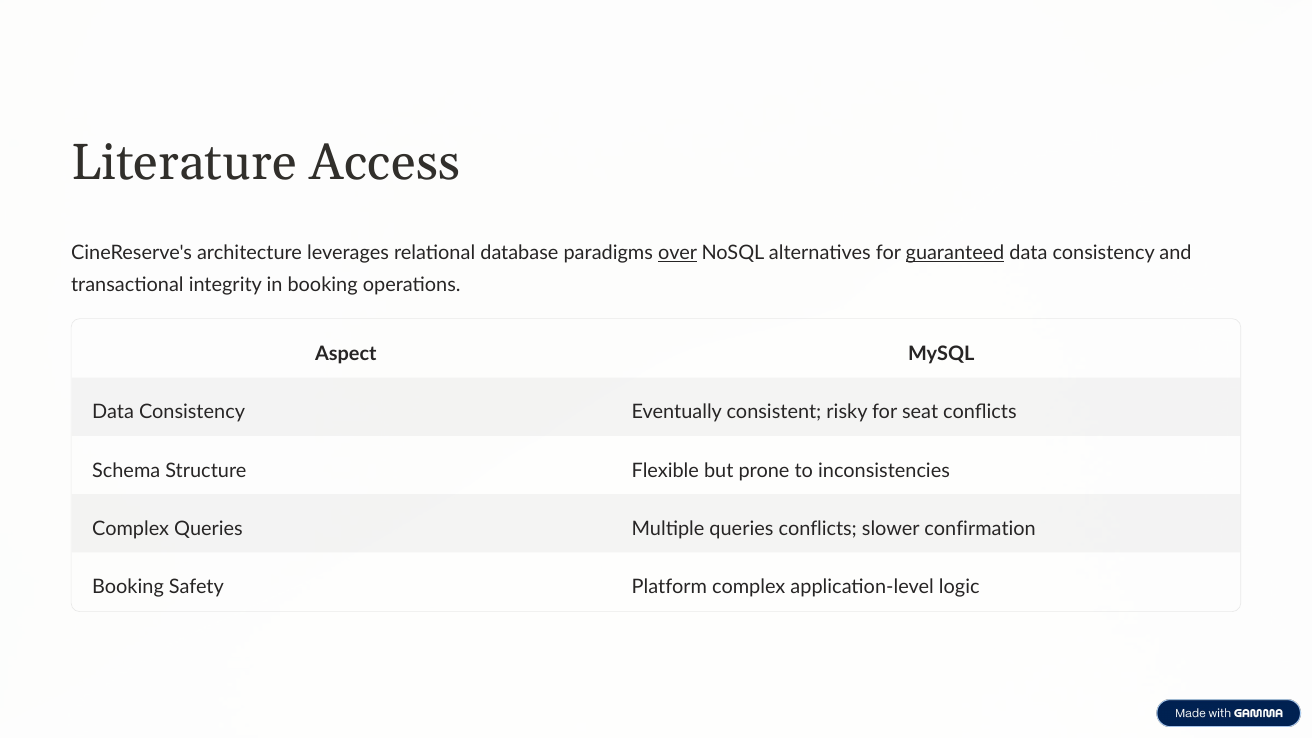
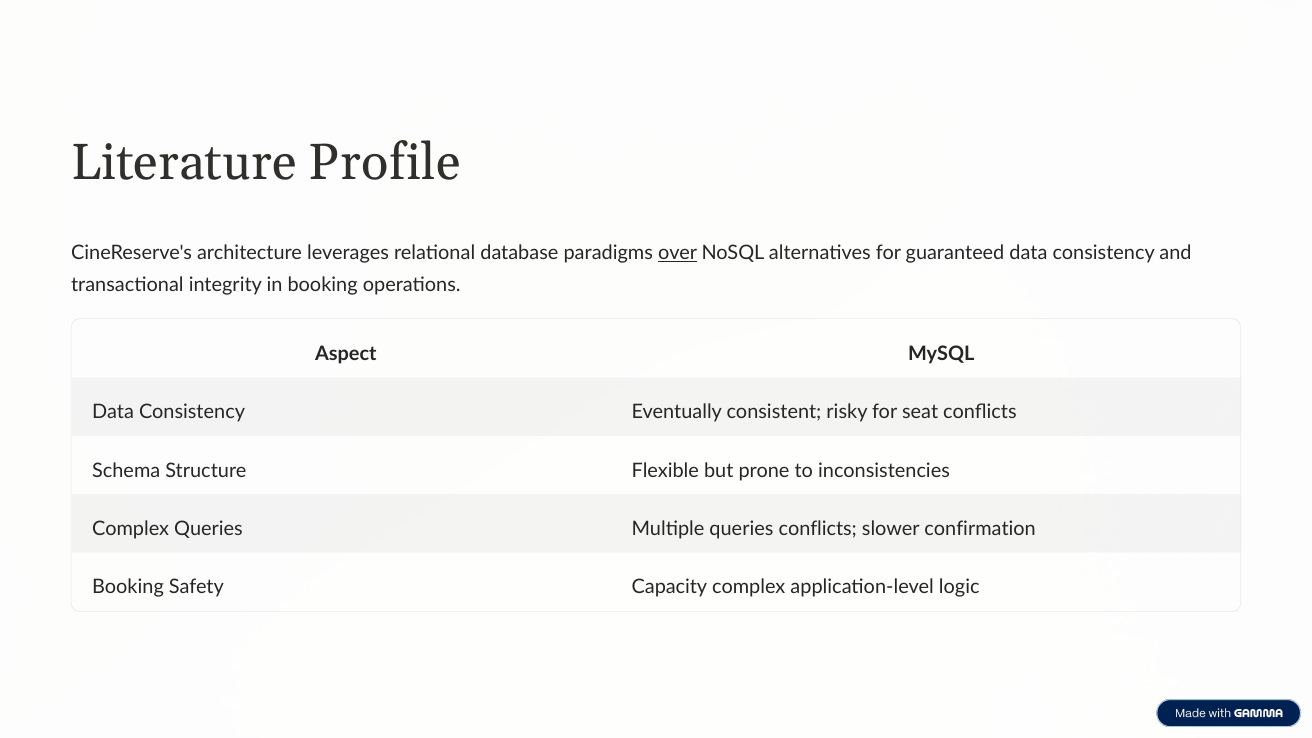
Access: Access -> Profile (385, 163)
guaranteed underline: present -> none (955, 253)
Platform: Platform -> Capacity (669, 587)
